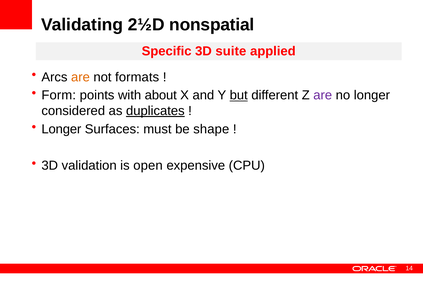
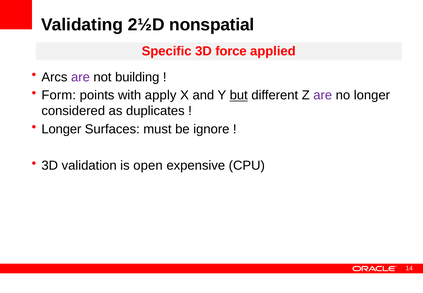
suite: suite -> force (231, 51)
are colour: orange -> purple (80, 77)
formats: formats -> building (137, 77)
about: about -> apply (161, 95)
duplicates underline: present -> none (155, 111)
shape: shape -> ignore (211, 129)
